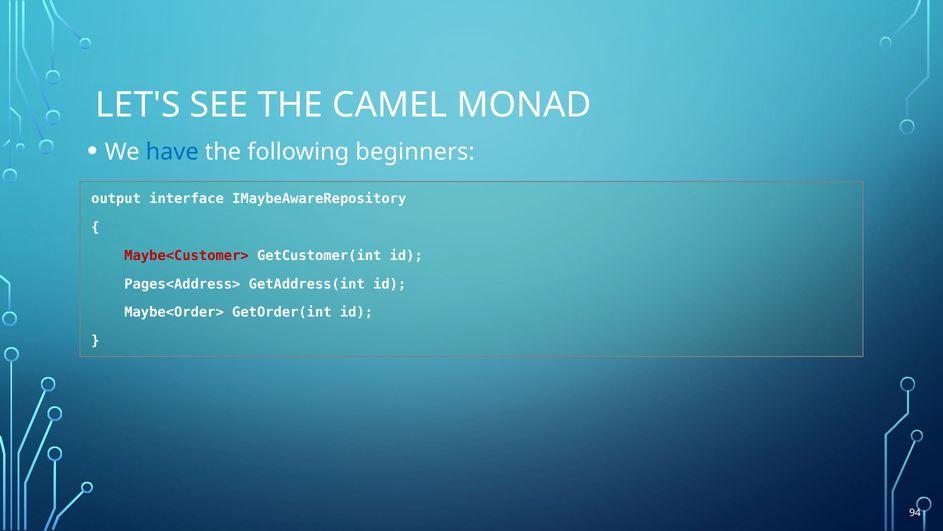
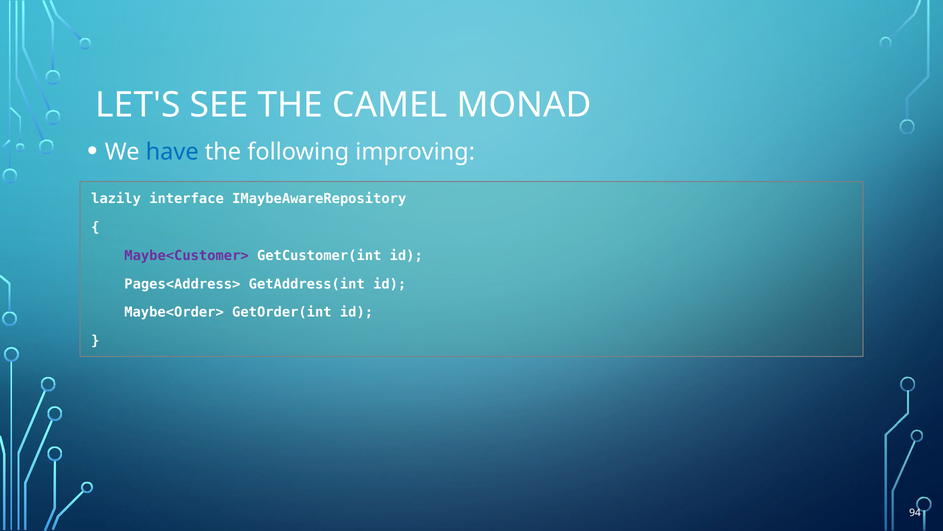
beginners: beginners -> improving (415, 152)
output: output -> lazily (116, 199)
Maybe<Customer> colour: red -> purple (187, 255)
